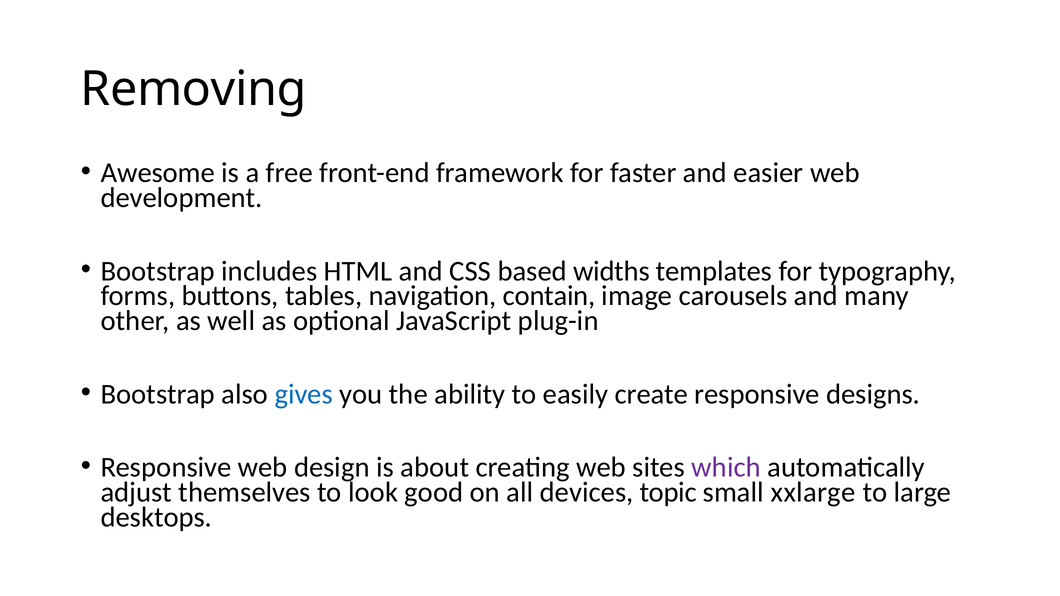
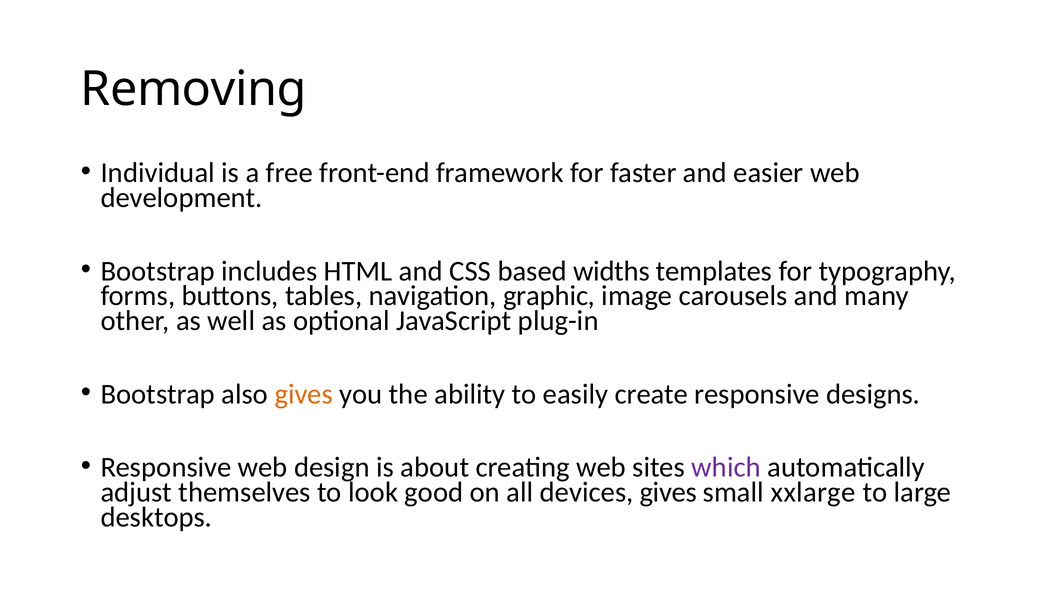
Awesome: Awesome -> Individual (158, 173)
contain: contain -> graphic (549, 296)
gives colour: blue -> orange (304, 394)
devices topic: topic -> gives (668, 492)
